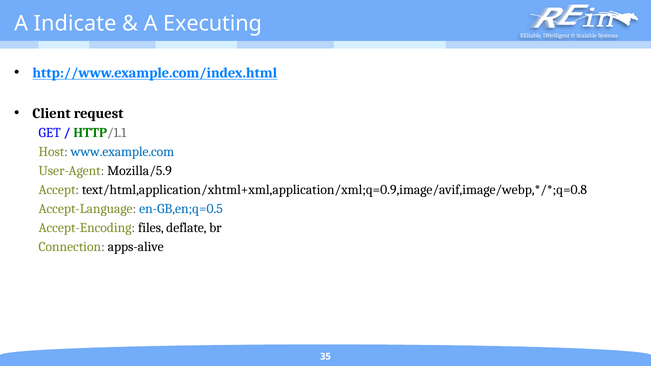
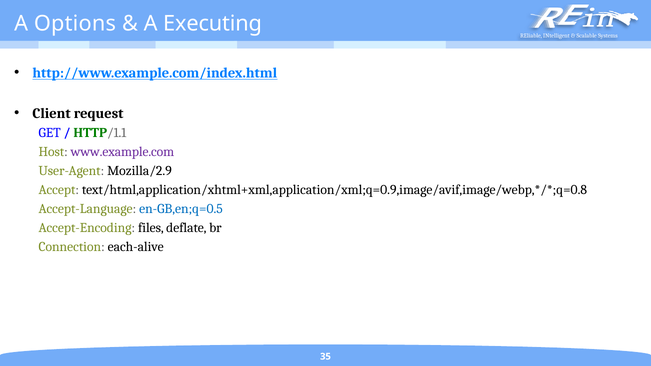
Indicate: Indicate -> Options (75, 24)
www.example.com colour: blue -> purple (122, 152)
Mozilla/5.9: Mozilla/5.9 -> Mozilla/2.9 (139, 171)
apps-alive: apps-alive -> each-alive (136, 247)
